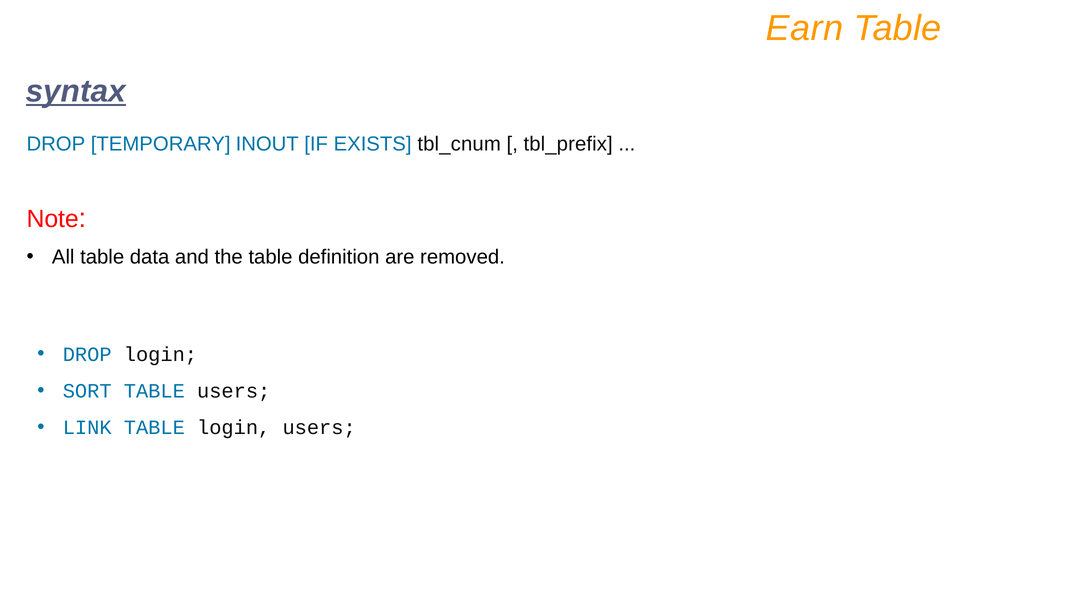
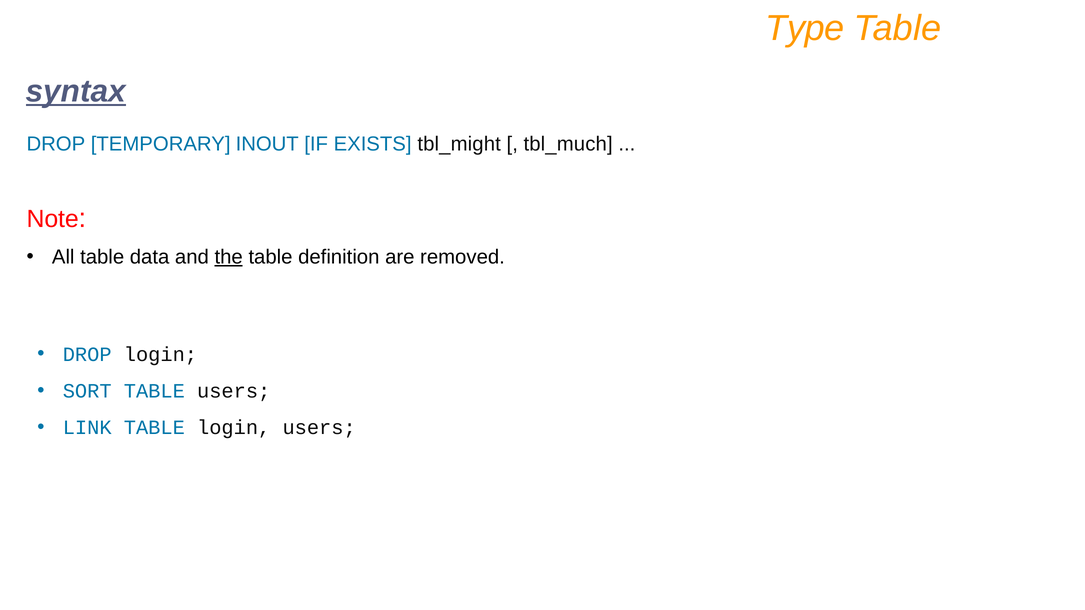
Earn: Earn -> Type (805, 28)
tbl_cnum: tbl_cnum -> tbl_might (459, 144)
tbl_prefix: tbl_prefix -> tbl_much (568, 144)
the underline: none -> present (229, 257)
